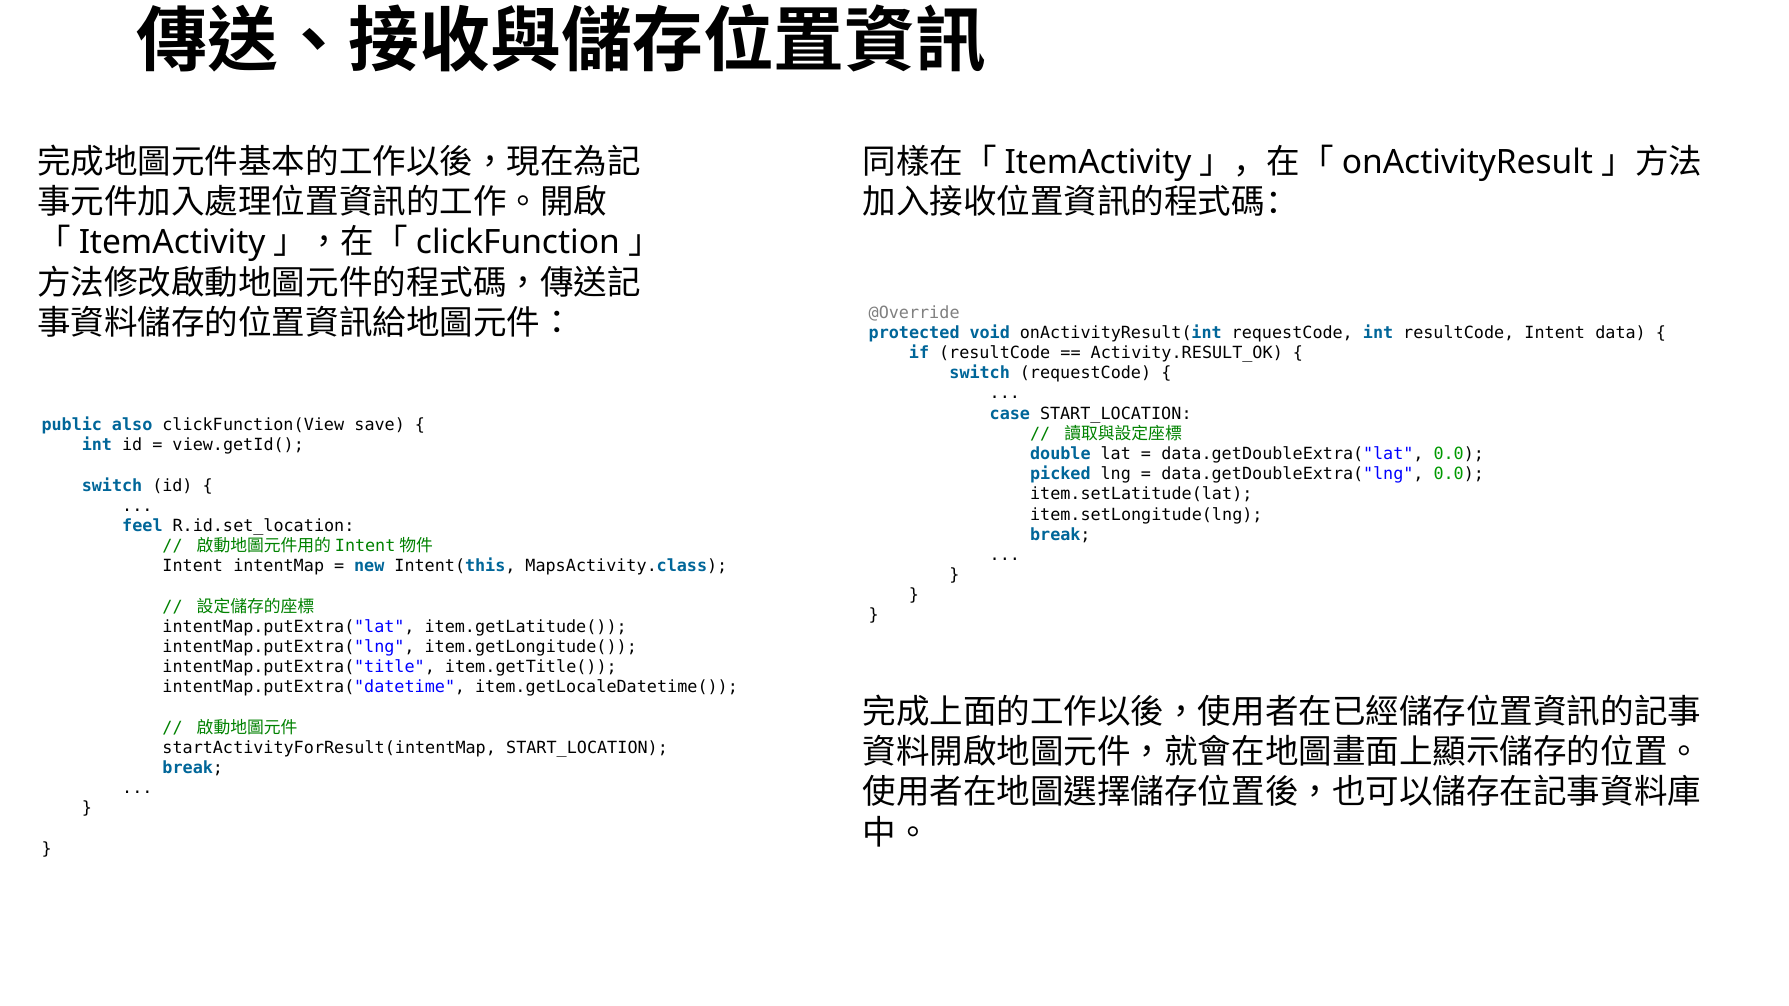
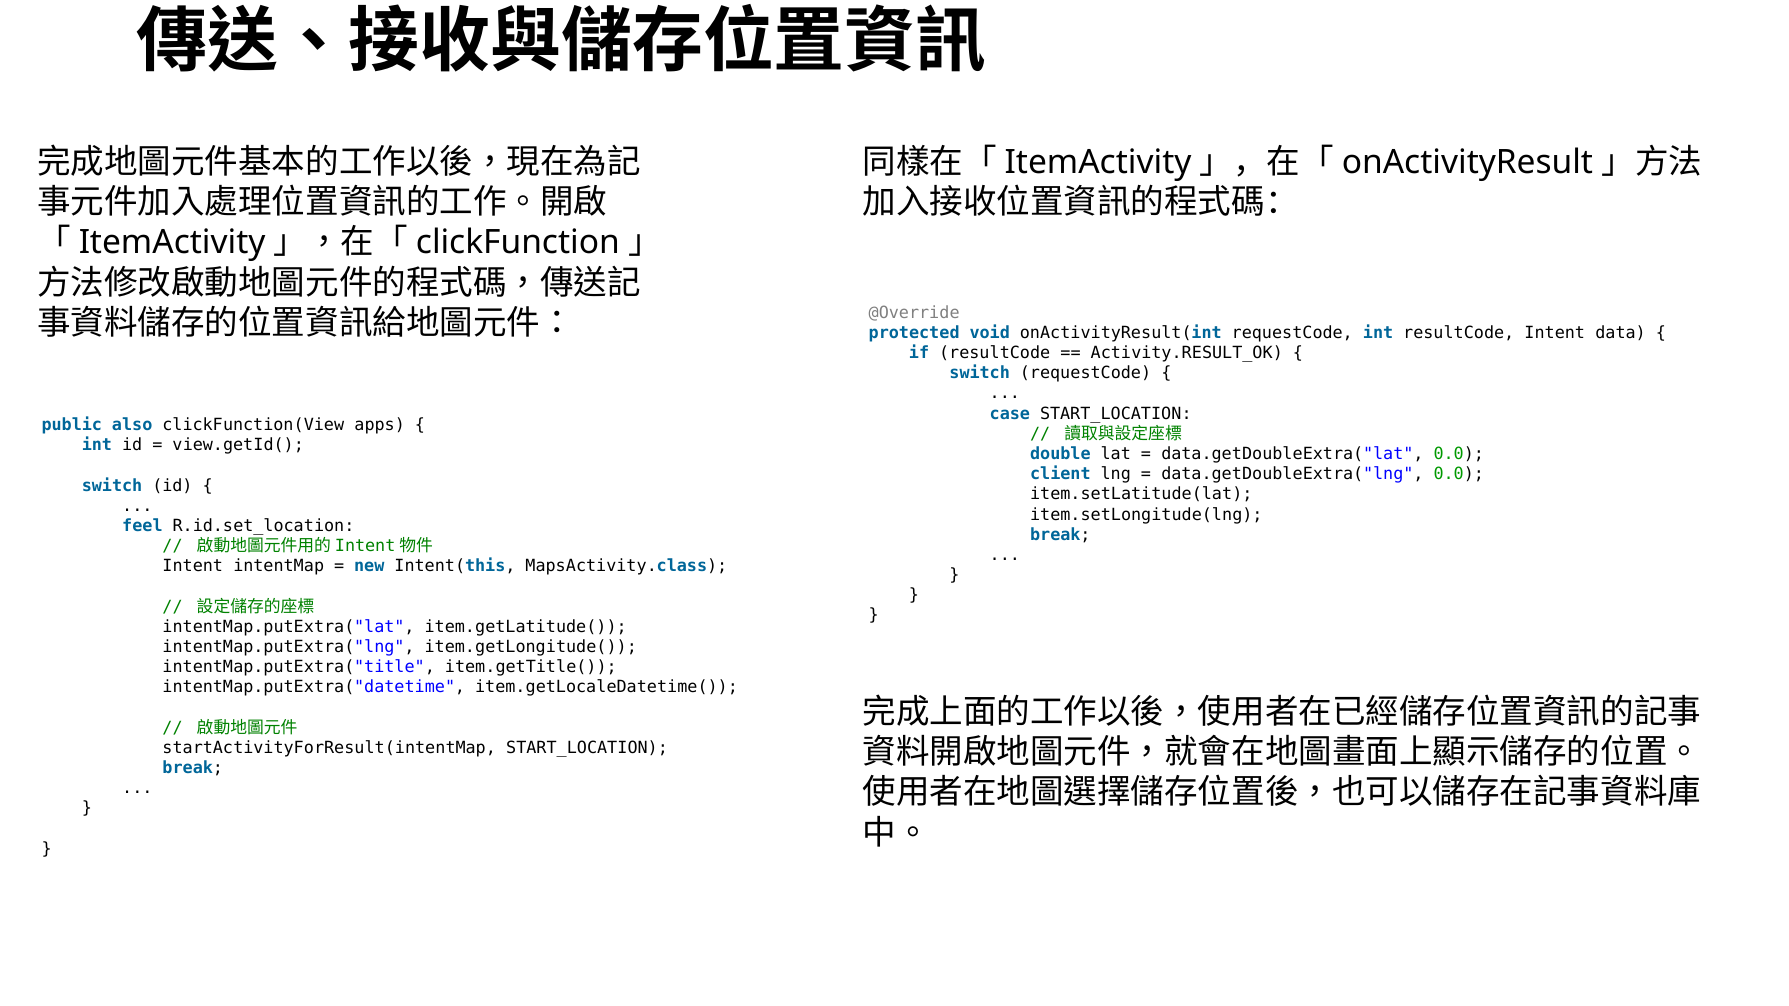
save: save -> apps (380, 425)
picked: picked -> client (1060, 474)
